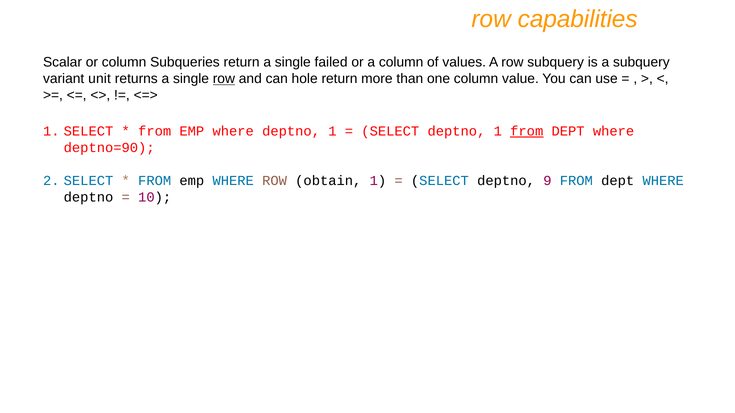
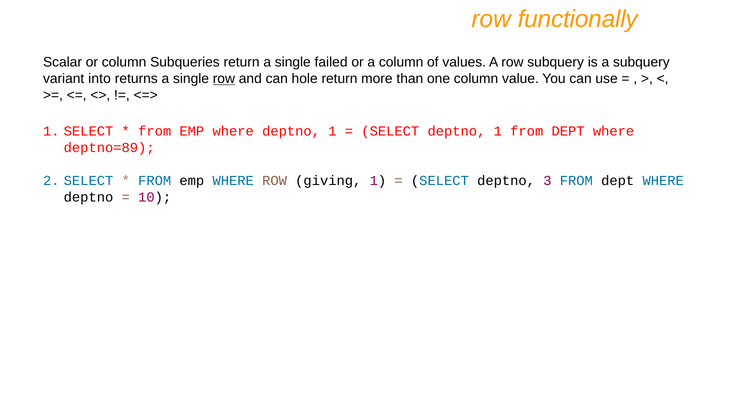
capabilities: capabilities -> functionally (578, 19)
unit: unit -> into (100, 79)
from underline: present -> none (527, 131)
deptno=90: deptno=90 -> deptno=89 (109, 148)
obtain: obtain -> giving (328, 181)
9: 9 -> 3 (547, 181)
